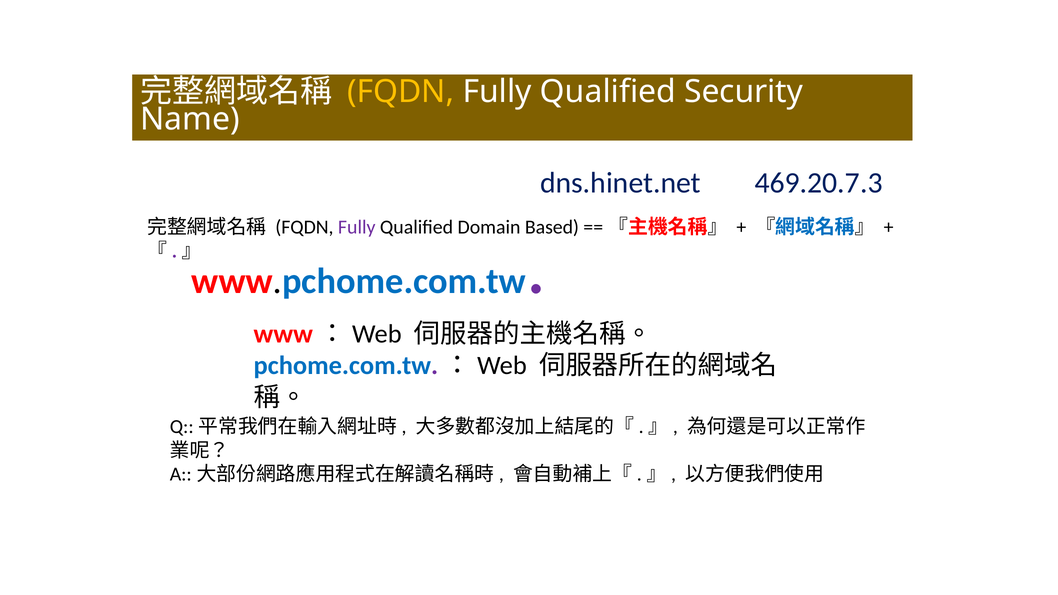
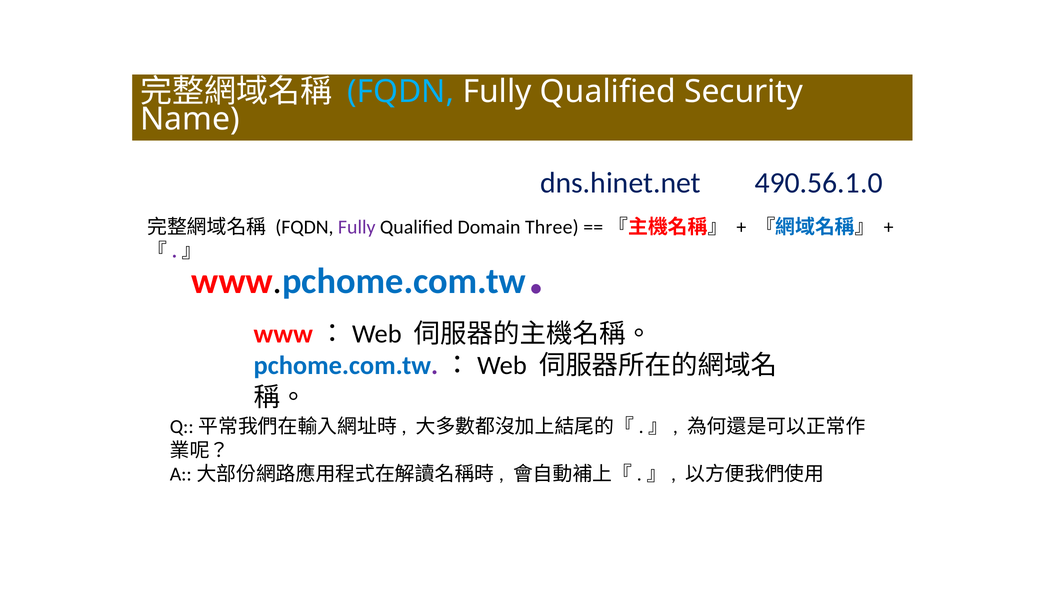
FQDN colour: yellow -> light blue (401, 91)
469.20.7.3: 469.20.7.3 -> 490.56.1.0 (819, 183)
Based: Based -> Three (552, 227)
